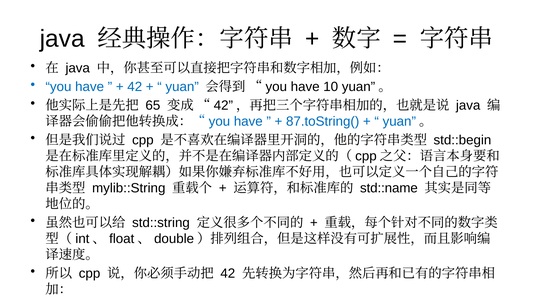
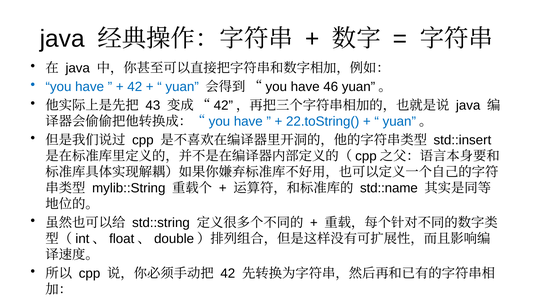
10: 10 -> 46 (331, 87)
65: 65 -> 43 (153, 106)
87.toString(: 87.toString( -> 22.toString( (323, 122)
std::begin: std::begin -> std::insert (462, 140)
